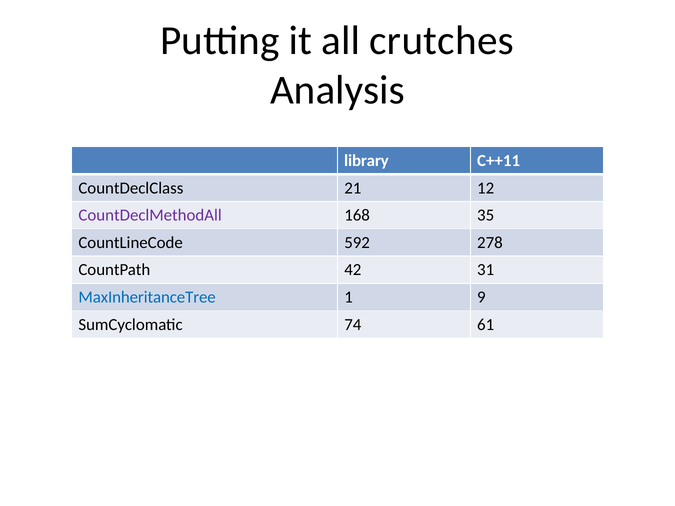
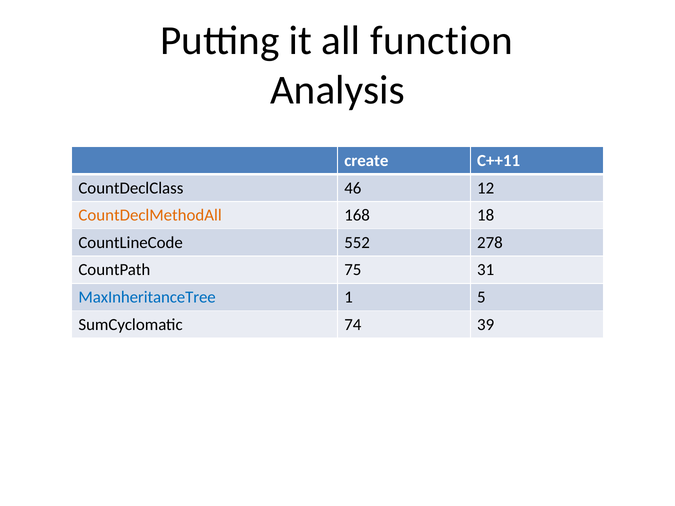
crutches: crutches -> function (442, 41)
library: library -> create (366, 161)
21: 21 -> 46 (353, 188)
CountDeclMethodAll colour: purple -> orange (150, 215)
35: 35 -> 18 (486, 215)
592: 592 -> 552 (357, 243)
42: 42 -> 75 (353, 270)
9: 9 -> 5 (481, 297)
61: 61 -> 39 (486, 325)
